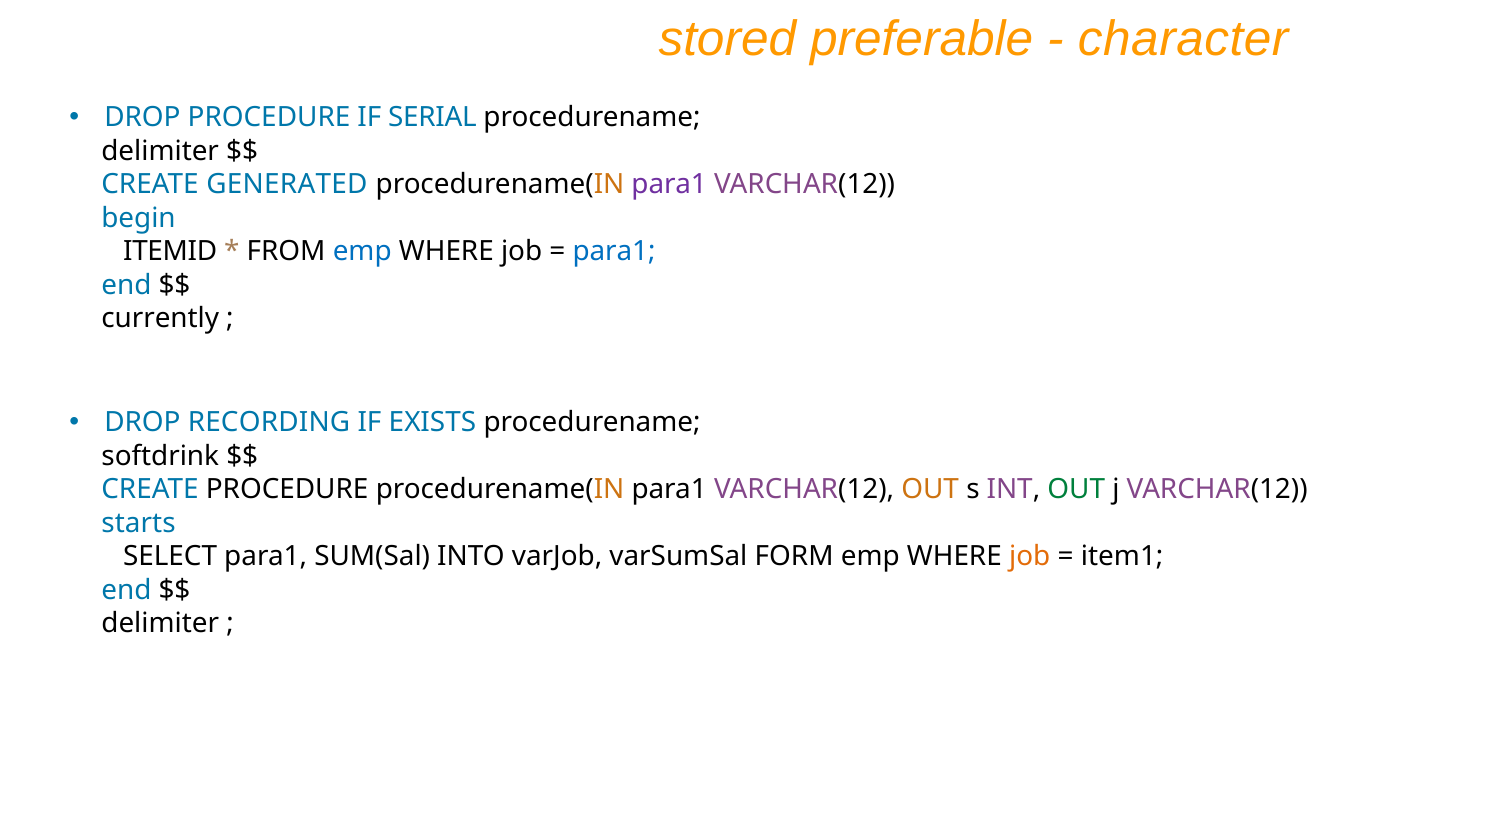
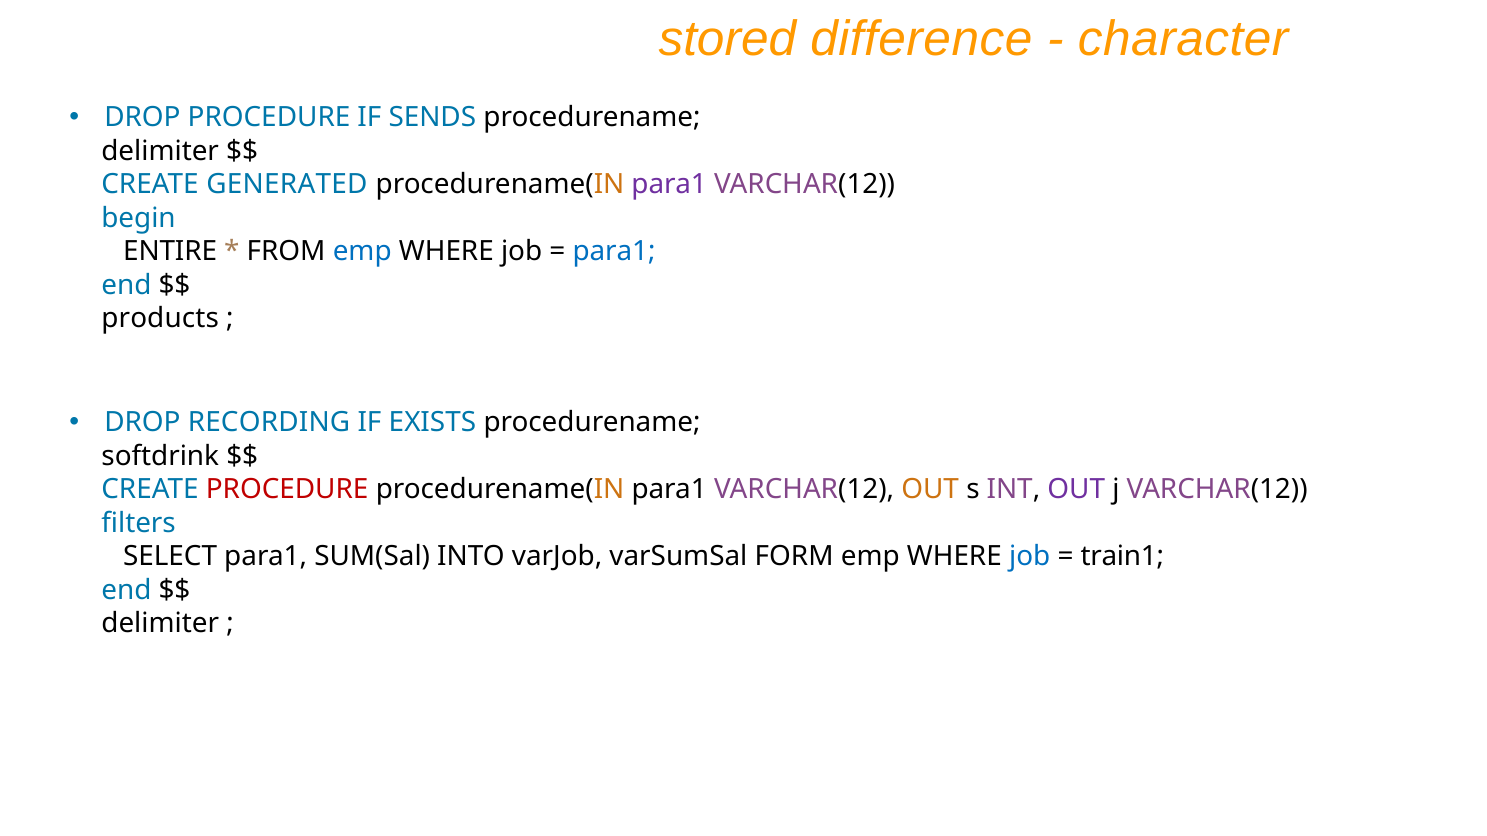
preferable: preferable -> difference (921, 39)
SERIAL: SERIAL -> SENDS (432, 118)
ITEMID: ITEMID -> ENTIRE (170, 252)
currently: currently -> products (160, 318)
PROCEDURE colour: black -> red (287, 490)
OUT colour: green -> purple (1076, 490)
starts: starts -> filters (139, 523)
job colour: orange -> blue (1030, 557)
item1: item1 -> train1 (1122, 557)
